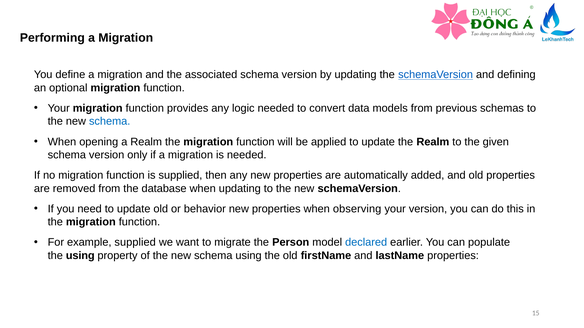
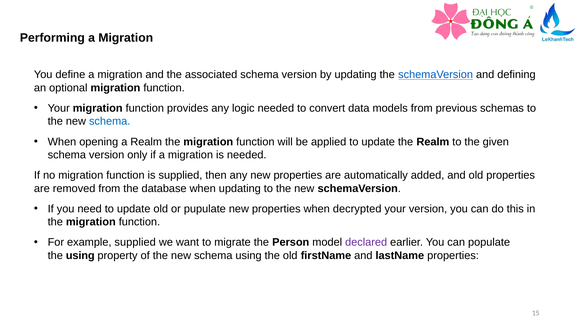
behavior: behavior -> pupulate (205, 209)
observing: observing -> decrypted (357, 209)
declared colour: blue -> purple (366, 243)
